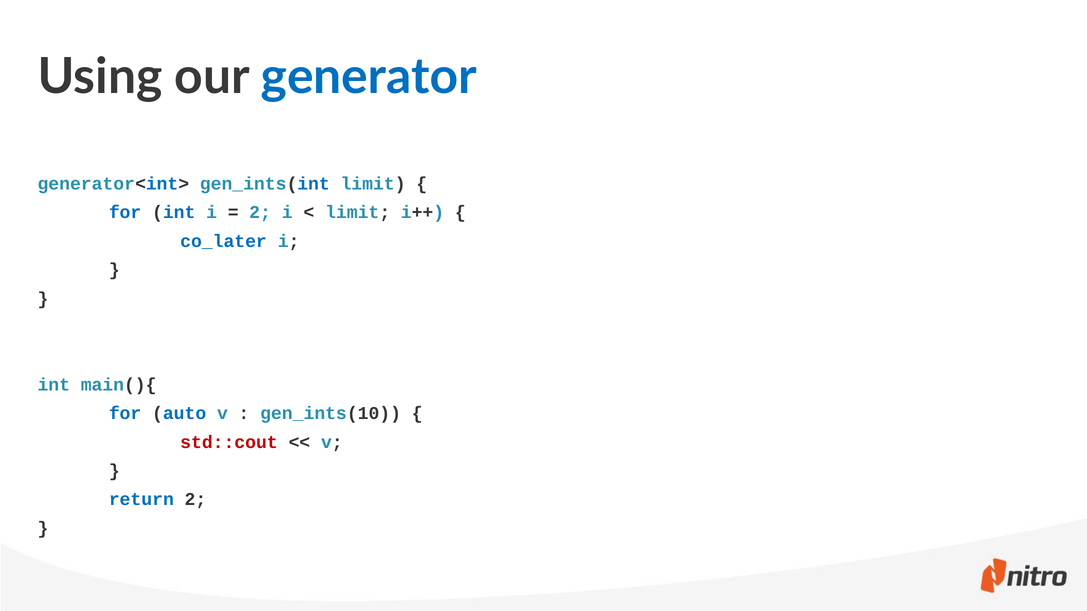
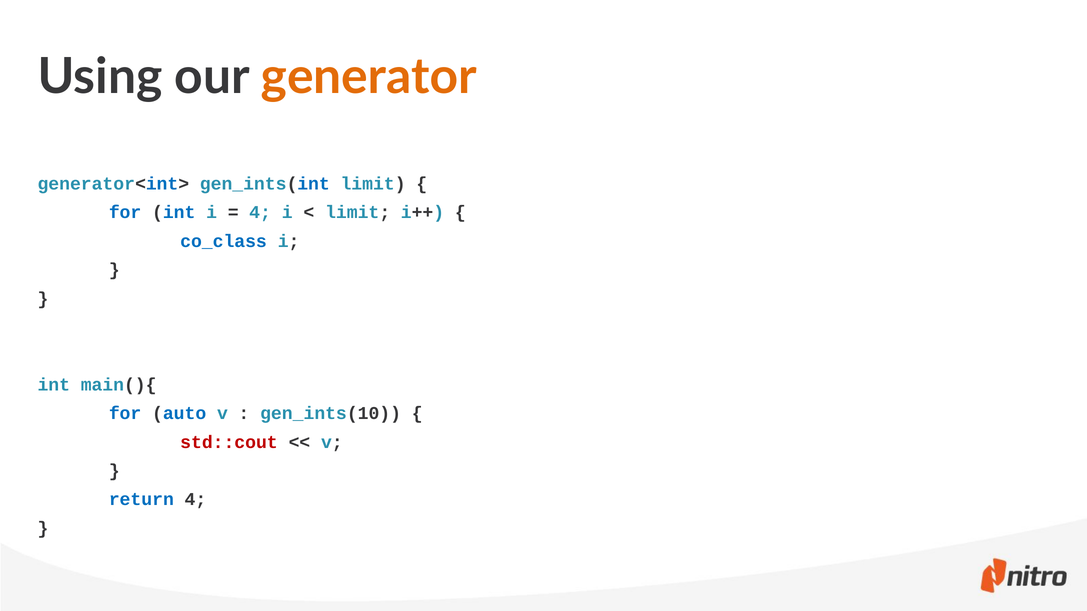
generator colour: blue -> orange (369, 77)
2: 2 -> 4 (260, 213)
co_later: co_later -> co_class (224, 241)
return 2: 2 -> 4 (195, 500)
